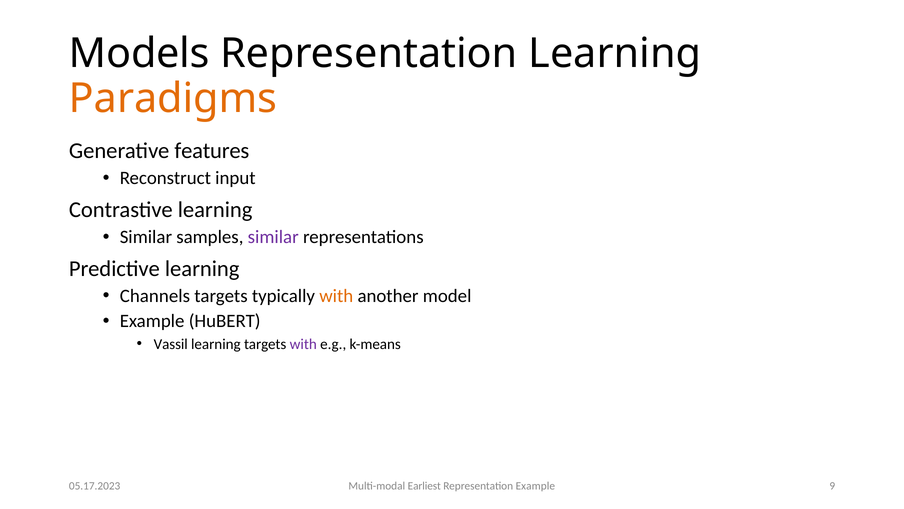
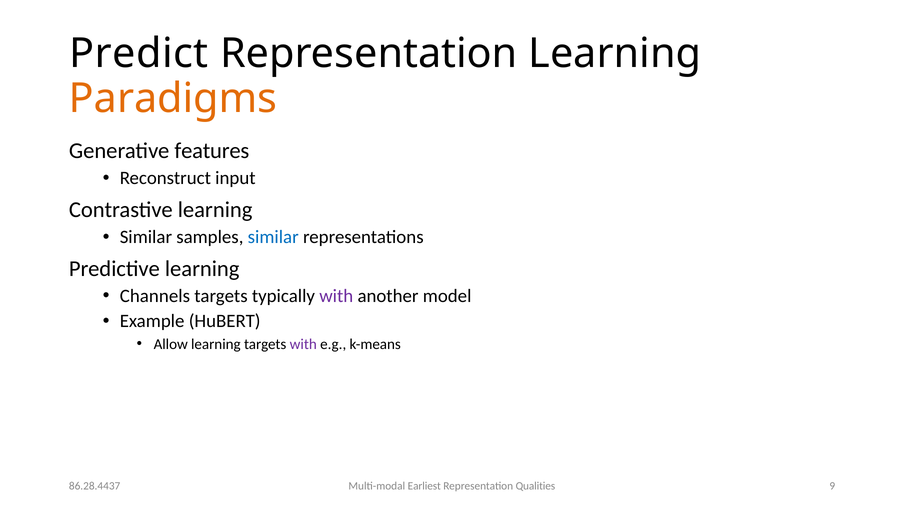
Models: Models -> Predict (139, 54)
similar colour: purple -> blue (273, 237)
with colour: orange -> purple (336, 296)
Vassil: Vassil -> Allow (171, 344)
Representation Example: Example -> Qualities (535, 485)
05.17.2023: 05.17.2023 -> 86.28.4437 (95, 486)
